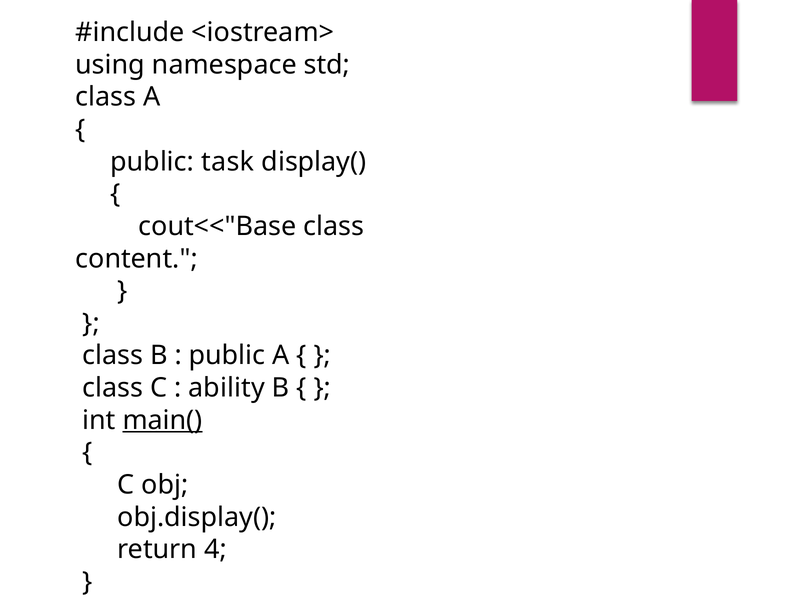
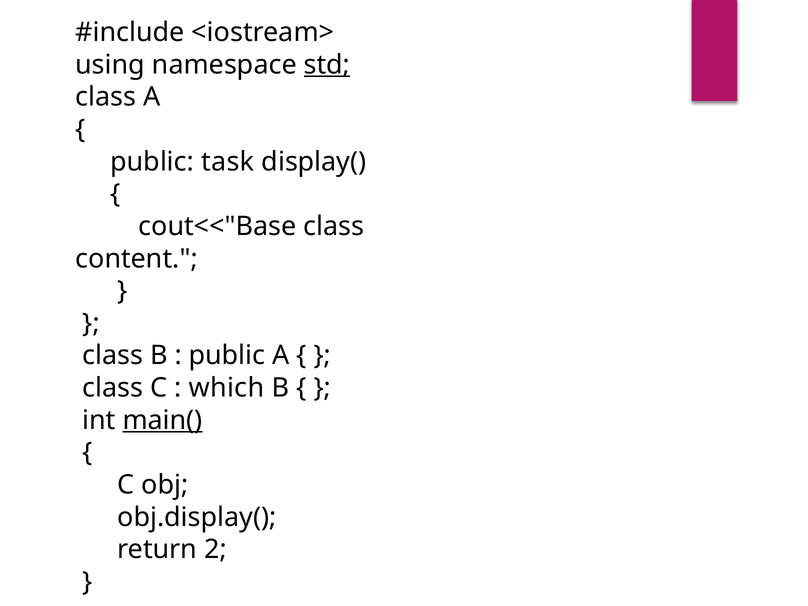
std underline: none -> present (327, 65)
ability: ability -> which (226, 388)
4: 4 -> 2 (215, 550)
